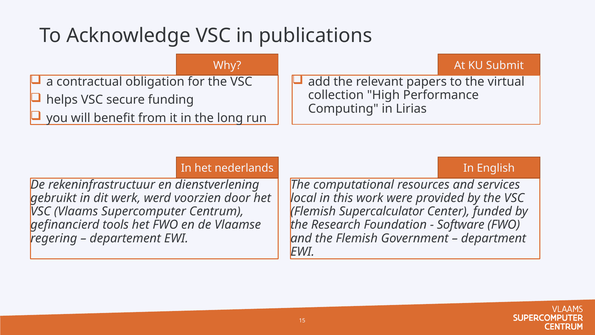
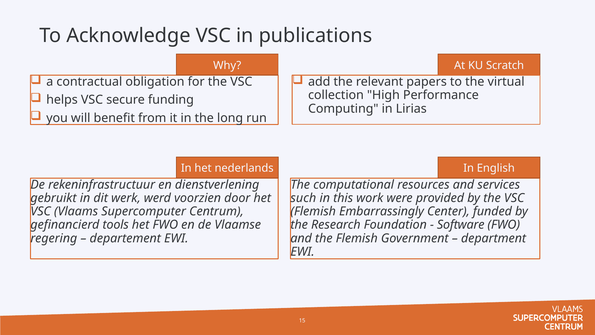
Submit: Submit -> Scratch (505, 65)
local: local -> such (303, 198)
Supercalculator: Supercalculator -> Embarrassingly (382, 211)
